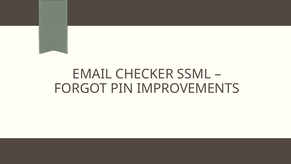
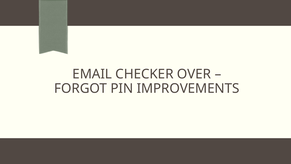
SSML: SSML -> OVER (194, 74)
